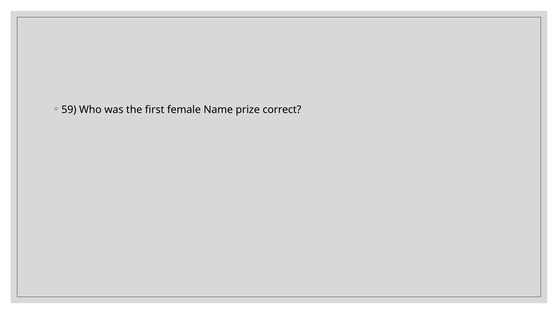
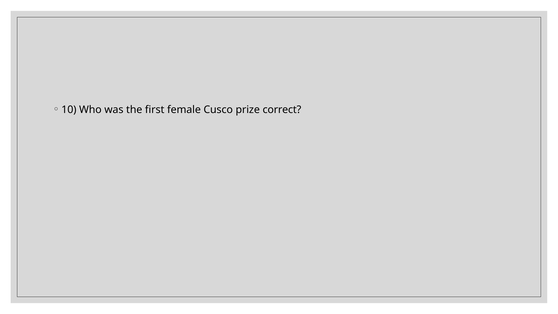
59: 59 -> 10 (69, 110)
Name: Name -> Cusco (218, 110)
